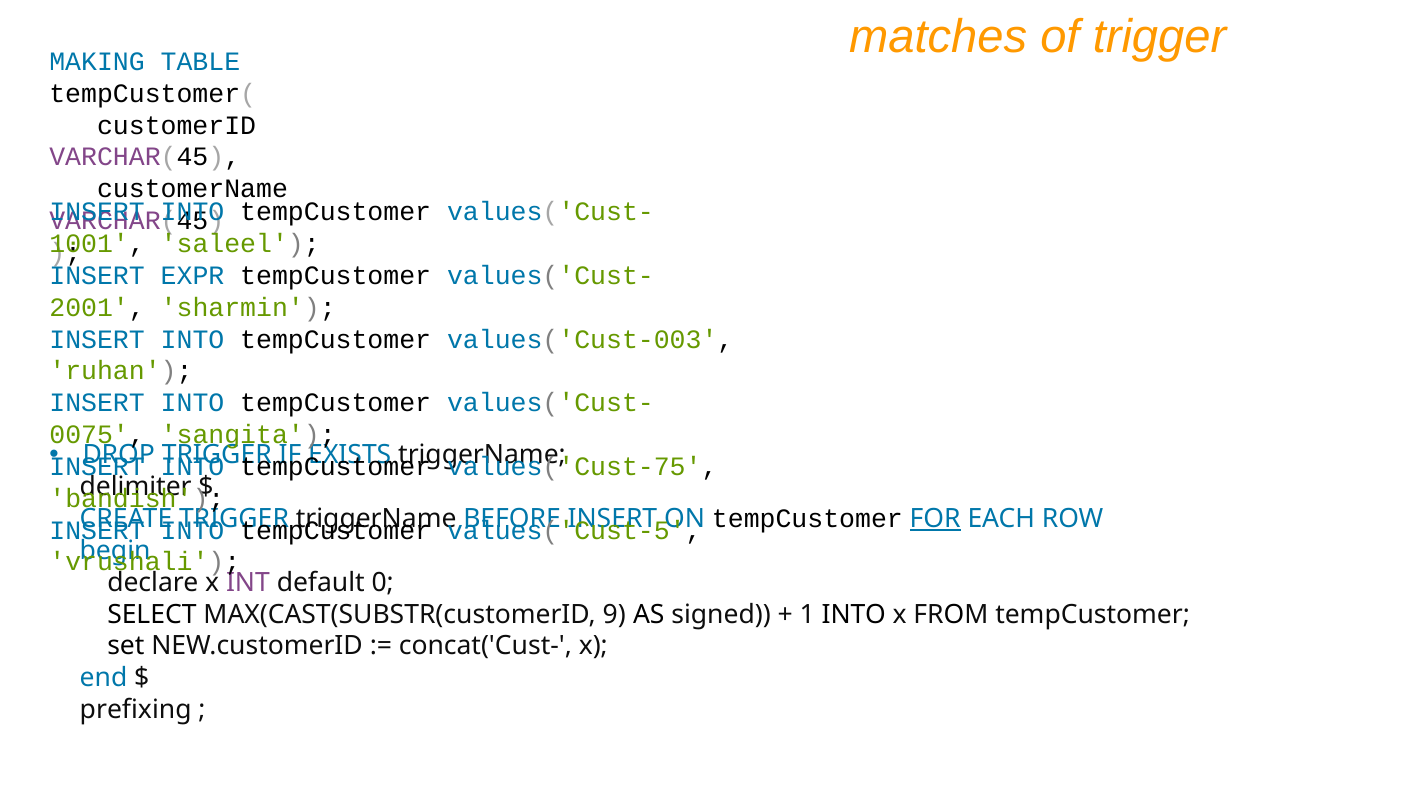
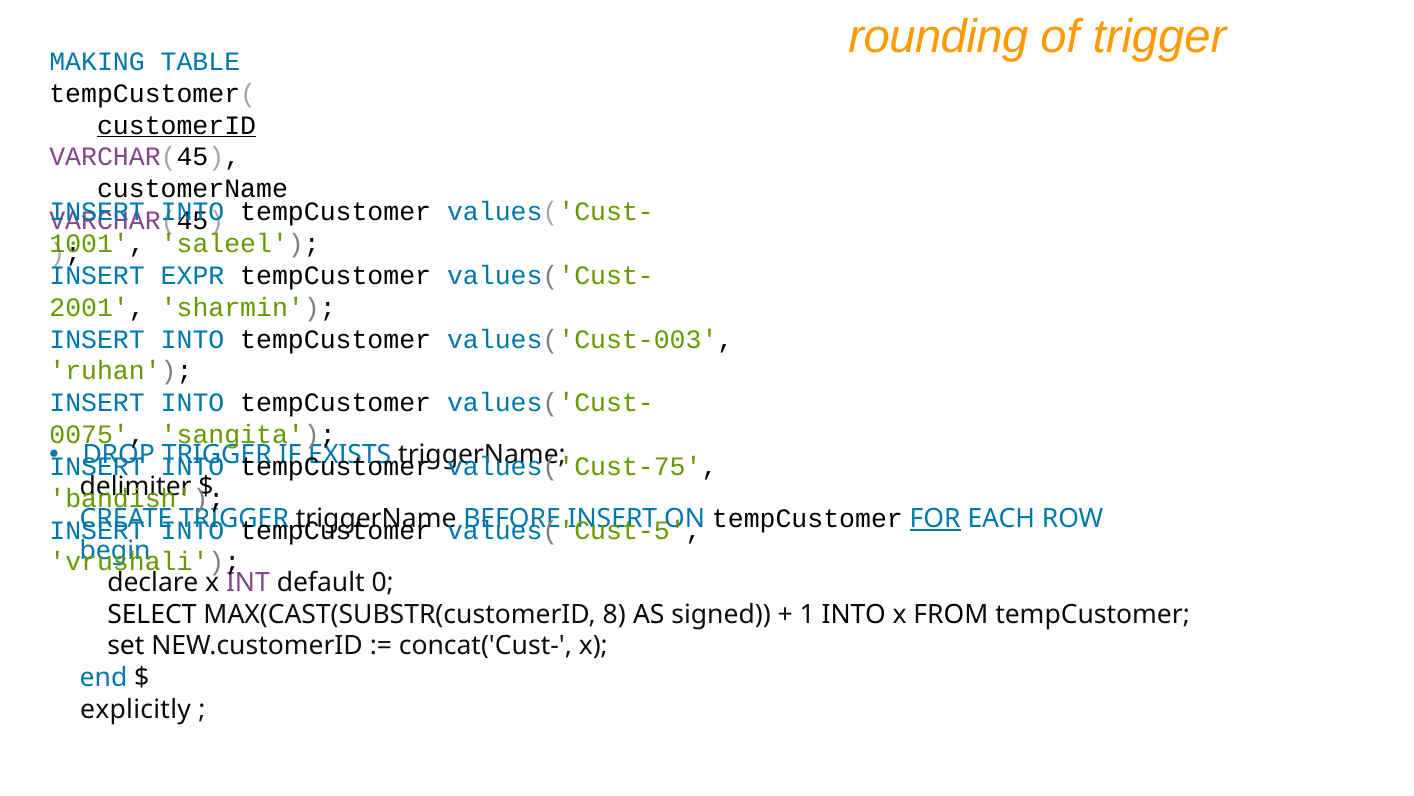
matches: matches -> rounding (938, 37)
customerID underline: none -> present (177, 125)
9: 9 -> 8 (614, 614)
prefixing: prefixing -> explicitly (136, 709)
